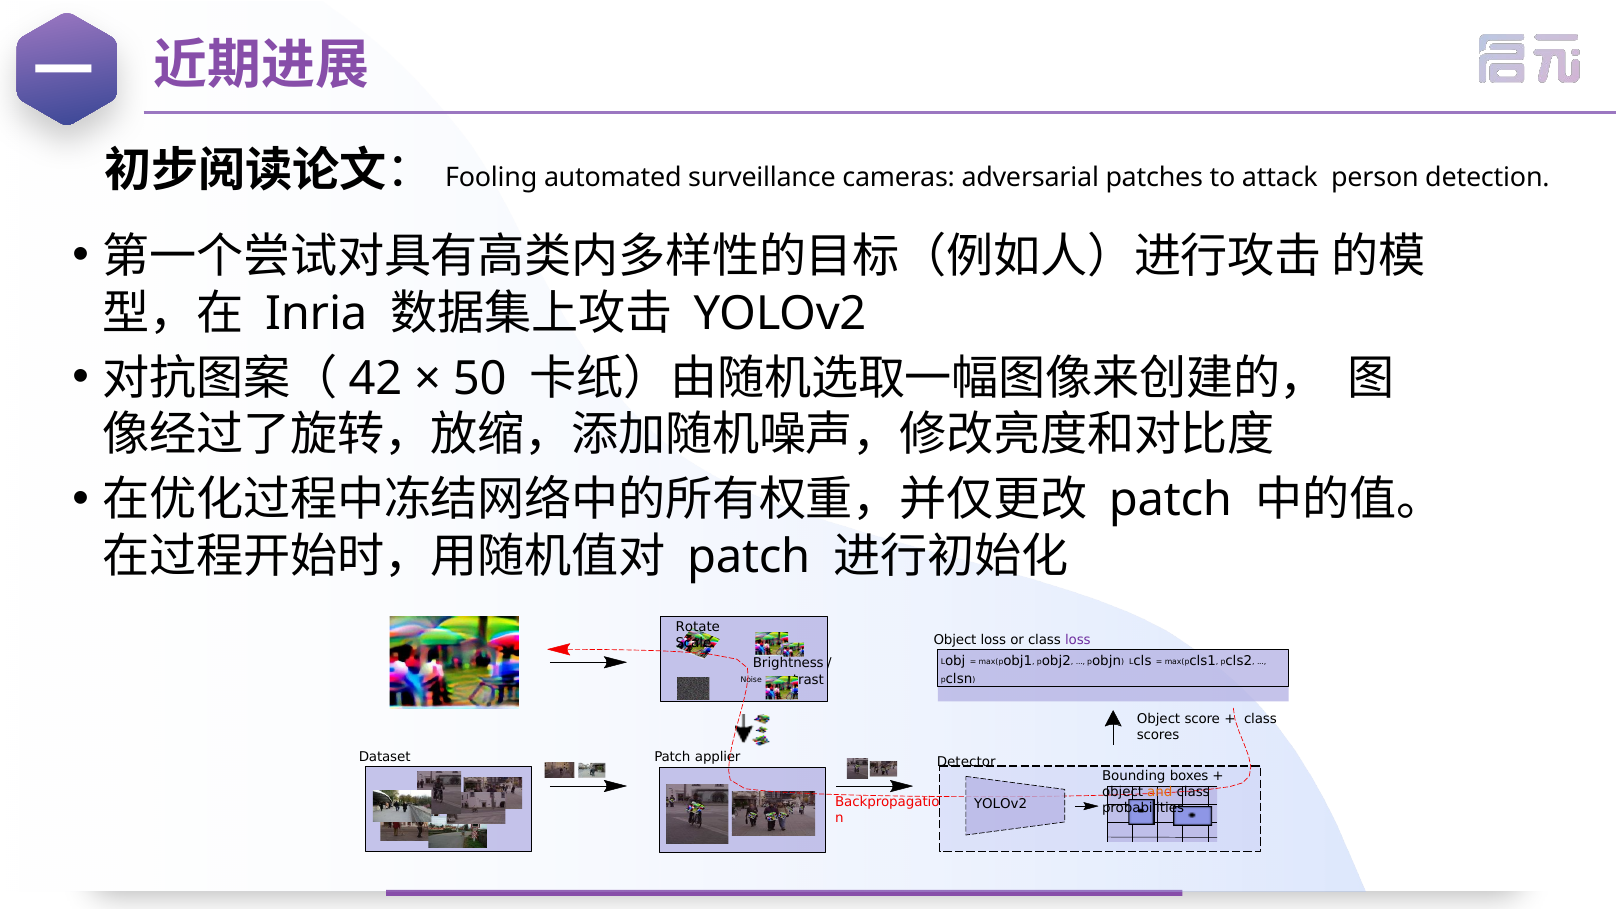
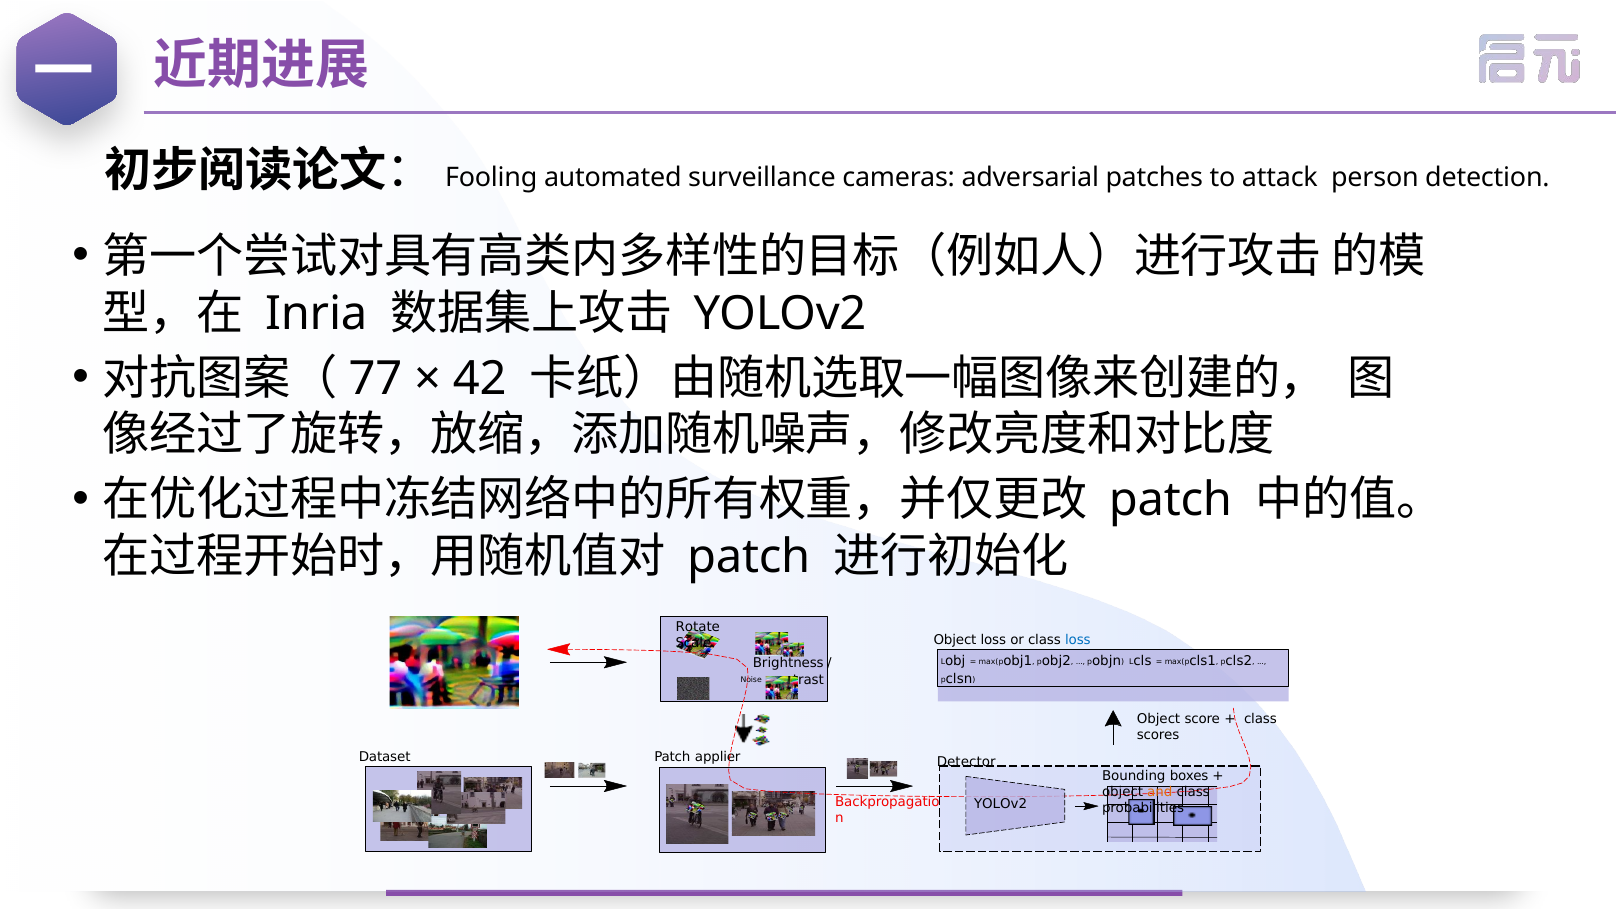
42: 42 -> 77 (376, 379)
50: 50 -> 42 (480, 379)
loss colour: purple -> blue (1078, 640)
